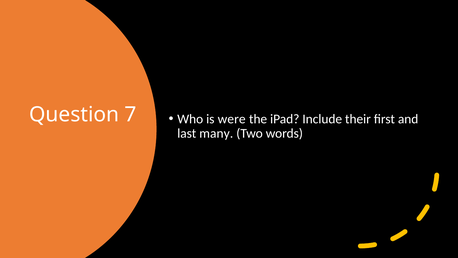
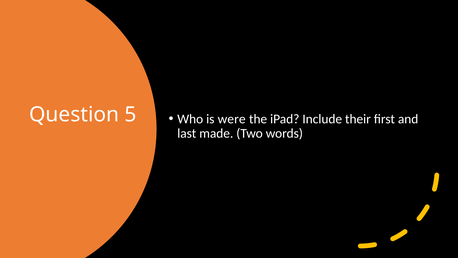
7: 7 -> 5 (131, 114)
many: many -> made (216, 133)
